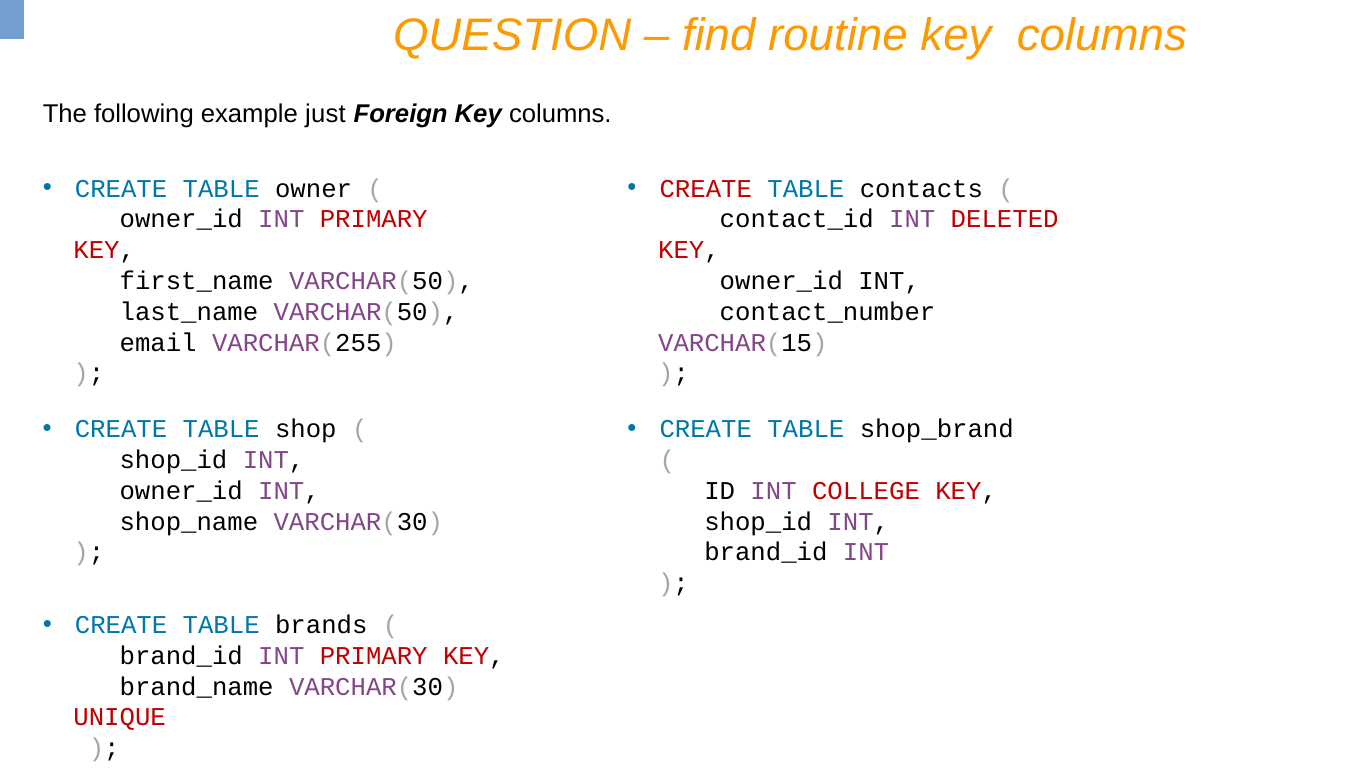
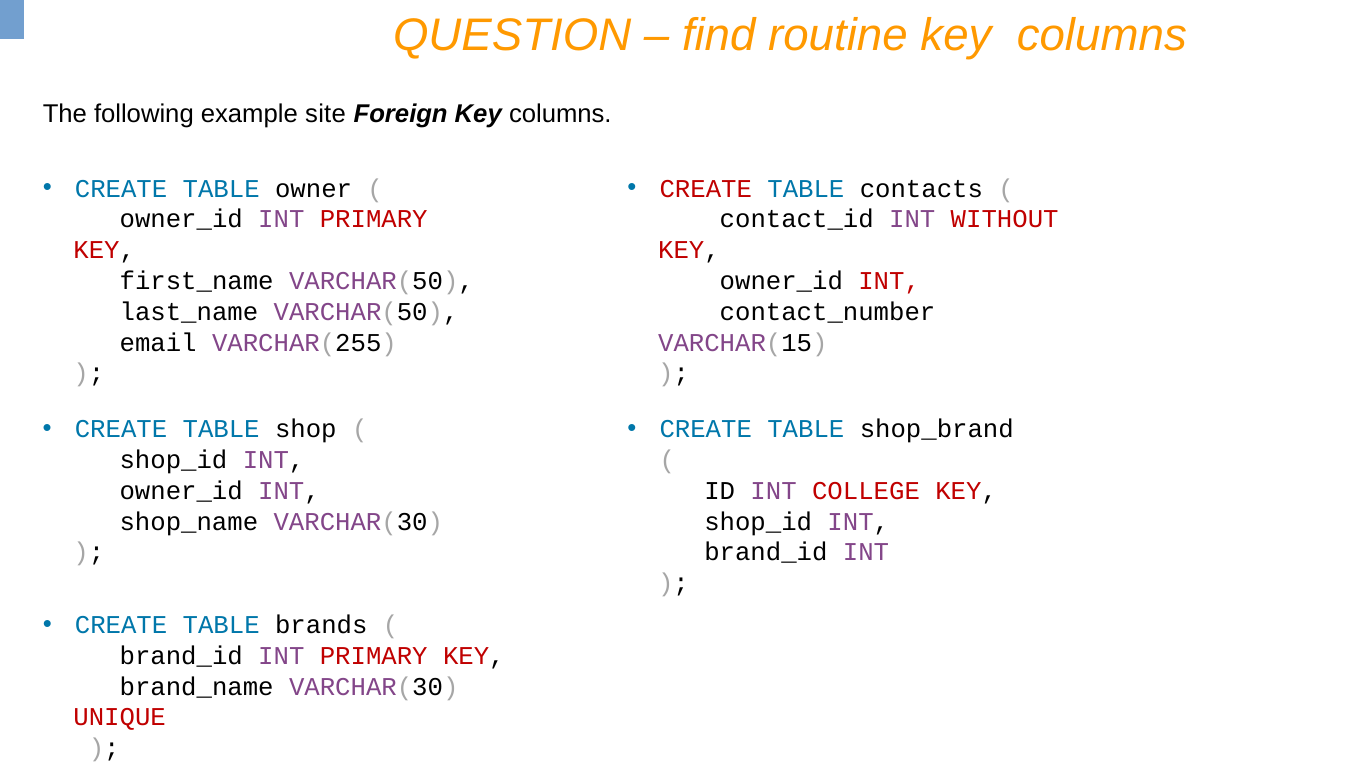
just: just -> site (326, 114)
DELETED: DELETED -> WITHOUT (1005, 219)
INT colour: black -> red (889, 281)
